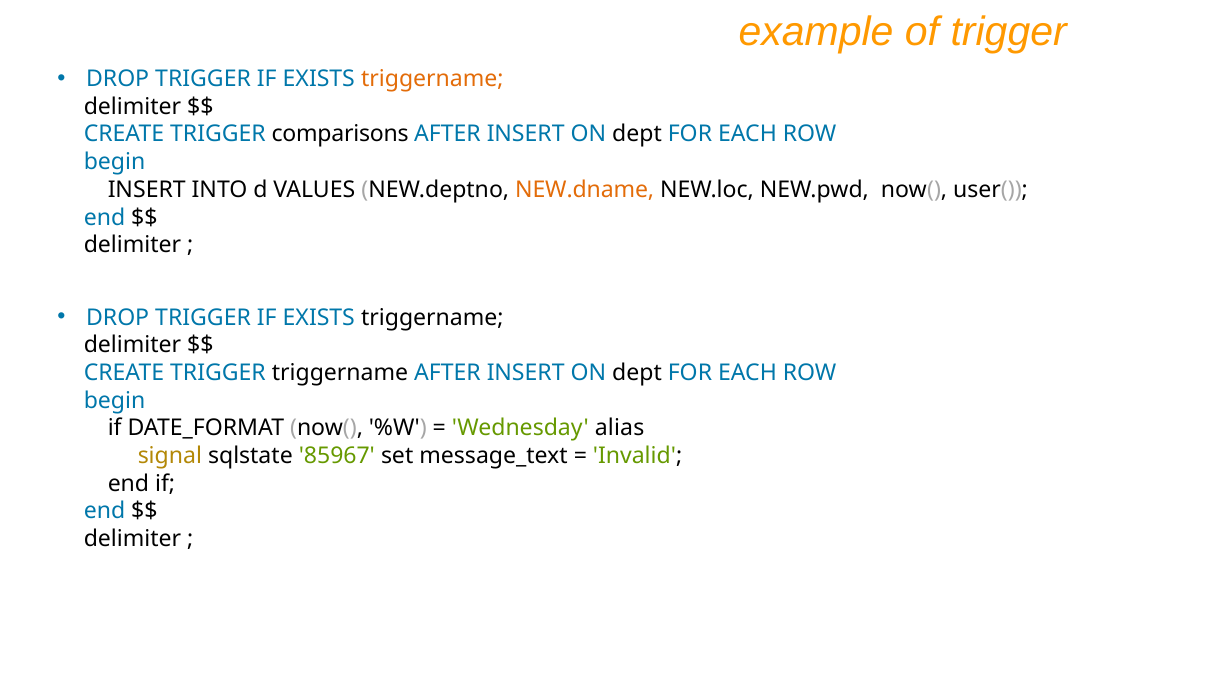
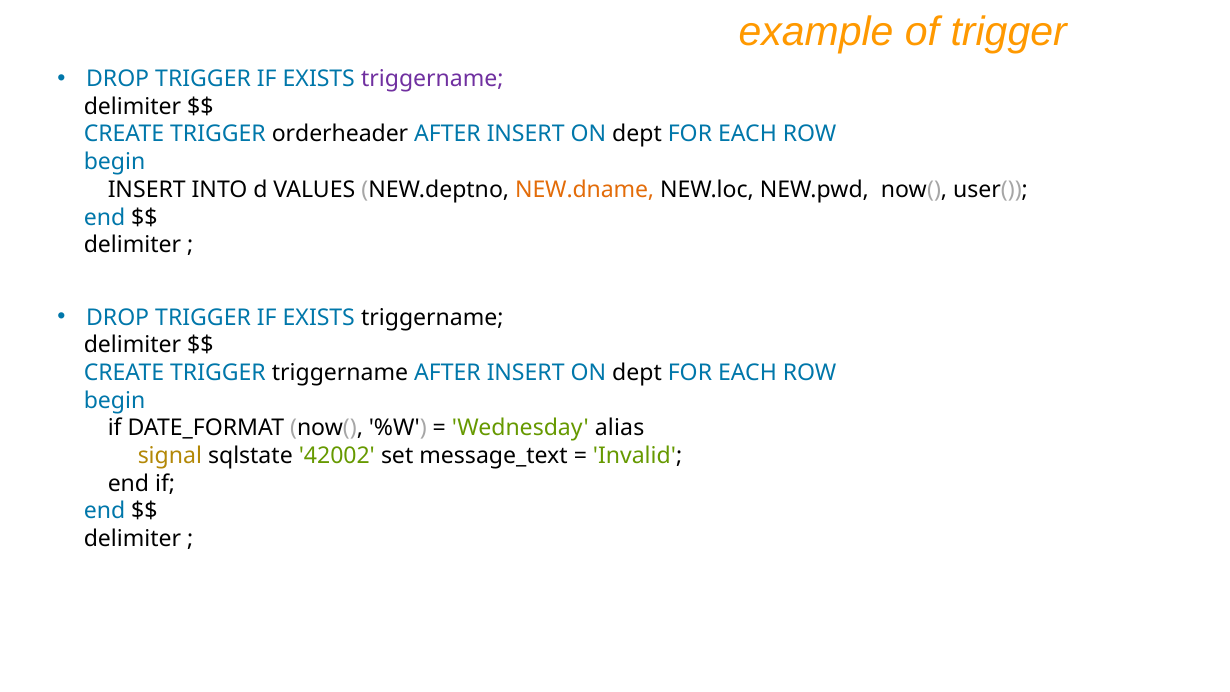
triggername colour: orange -> purple (432, 79)
comparisons: comparisons -> orderheader (340, 134)
85967: 85967 -> 42002 (337, 456)
